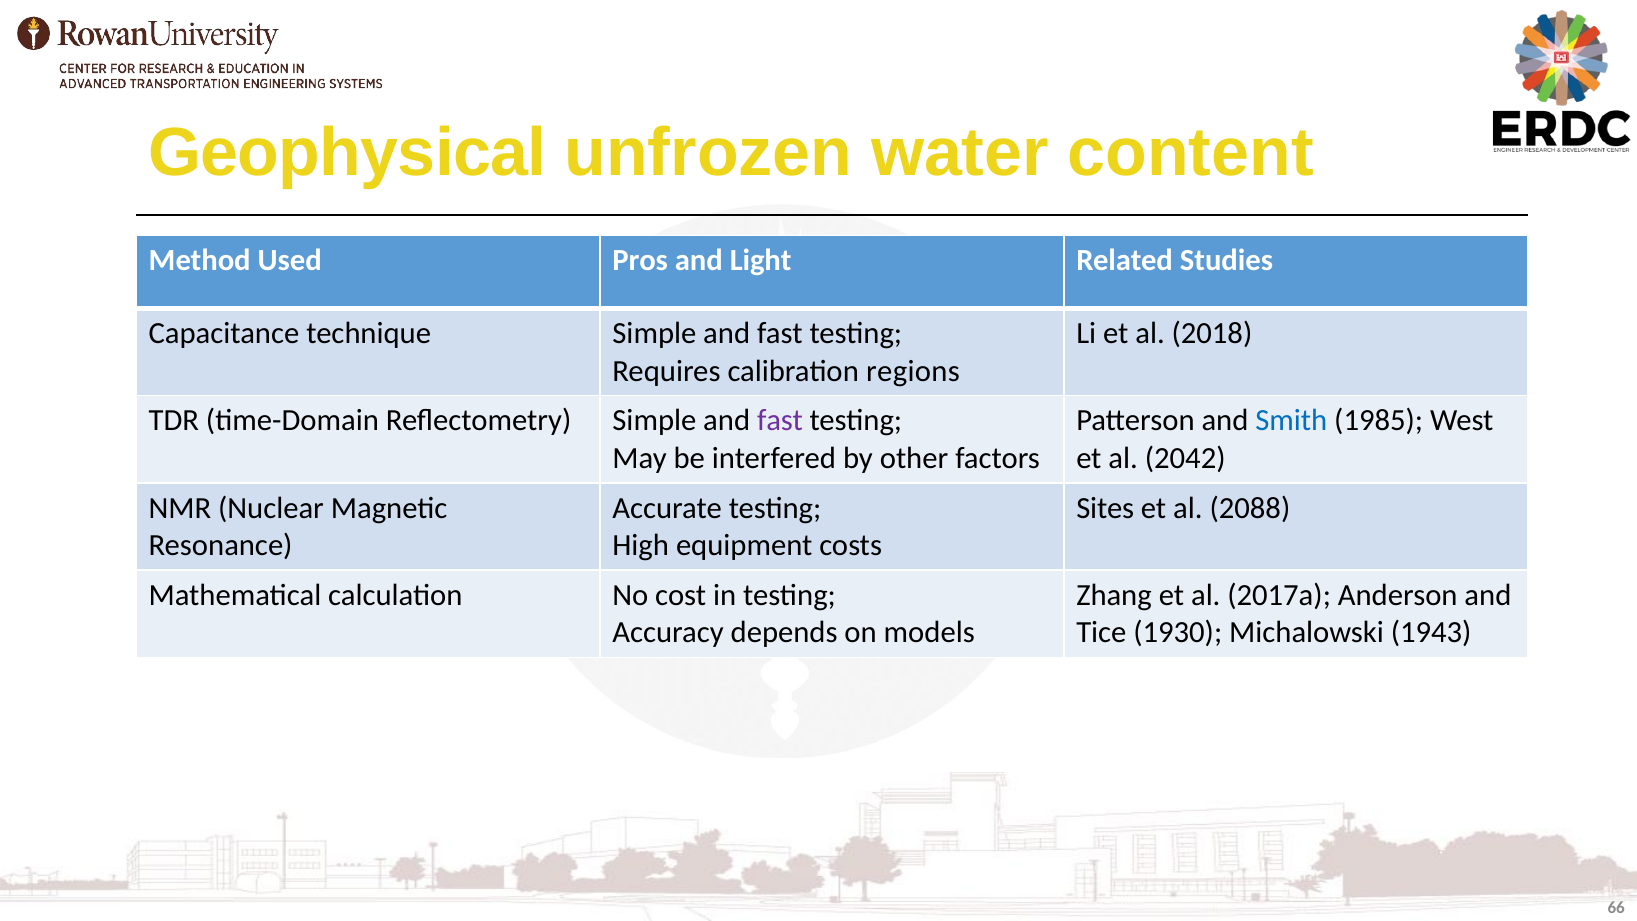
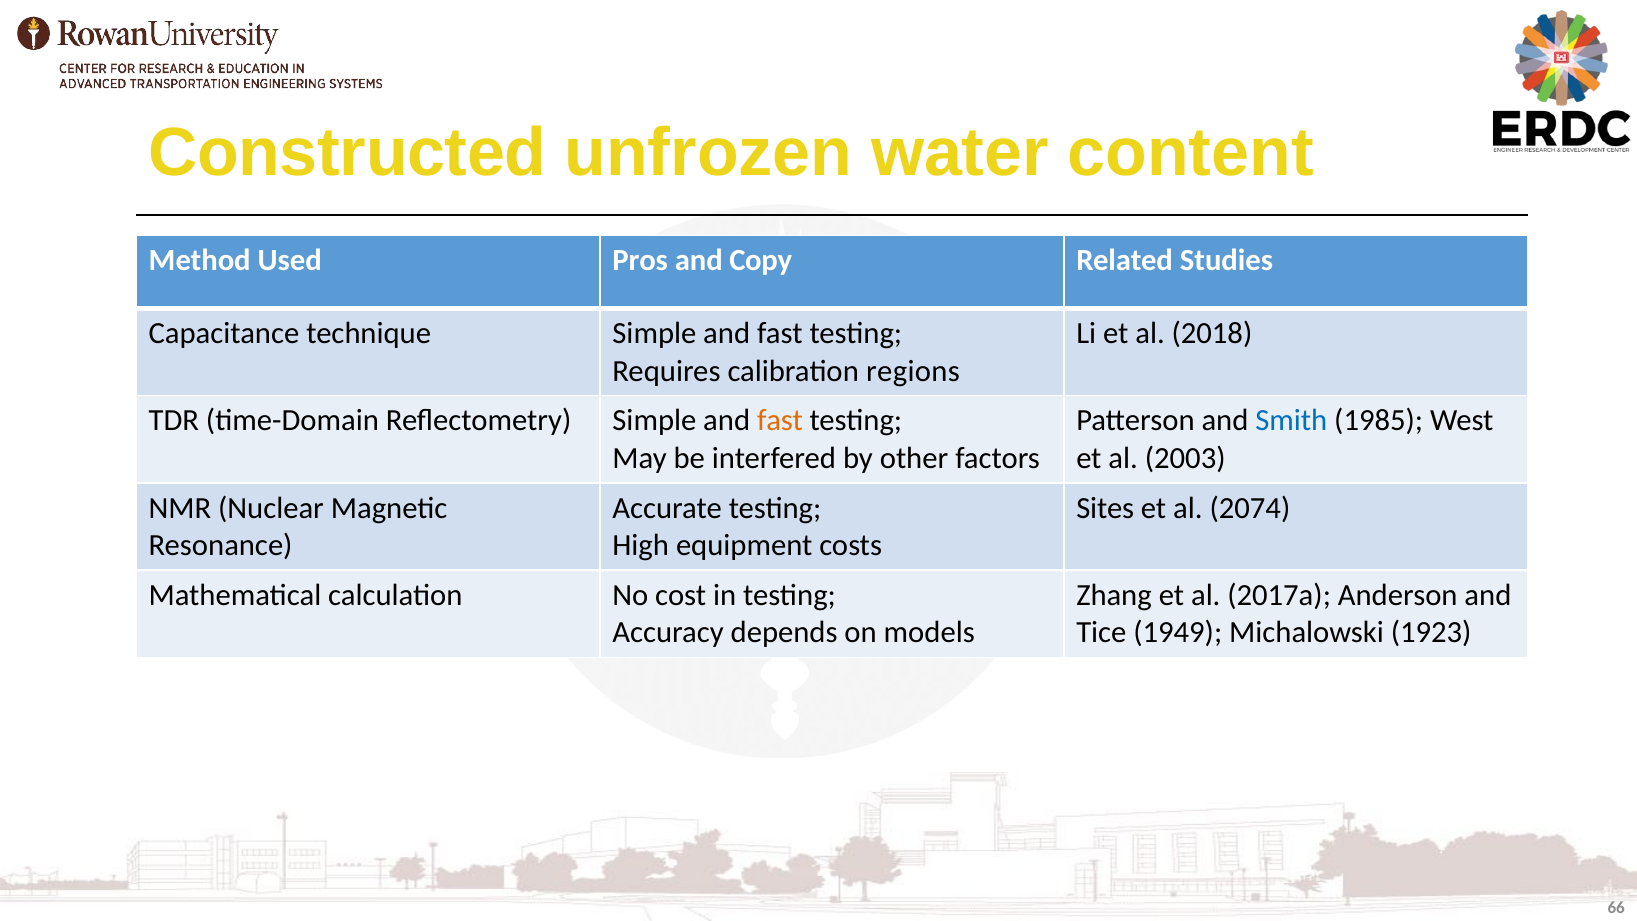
Geophysical: Geophysical -> Constructed (347, 153)
Light: Light -> Copy (761, 261)
fast colour: purple -> orange (780, 421)
2042: 2042 -> 2003 (1185, 458)
2088: 2088 -> 2074 (1250, 508)
1930: 1930 -> 1949 (1178, 633)
1943: 1943 -> 1923 (1431, 633)
